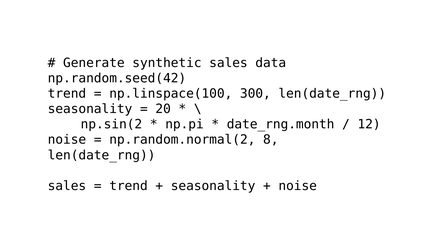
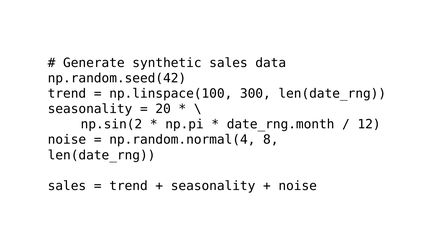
np.random.normal(2: np.random.normal(2 -> np.random.normal(4 (182, 140)
